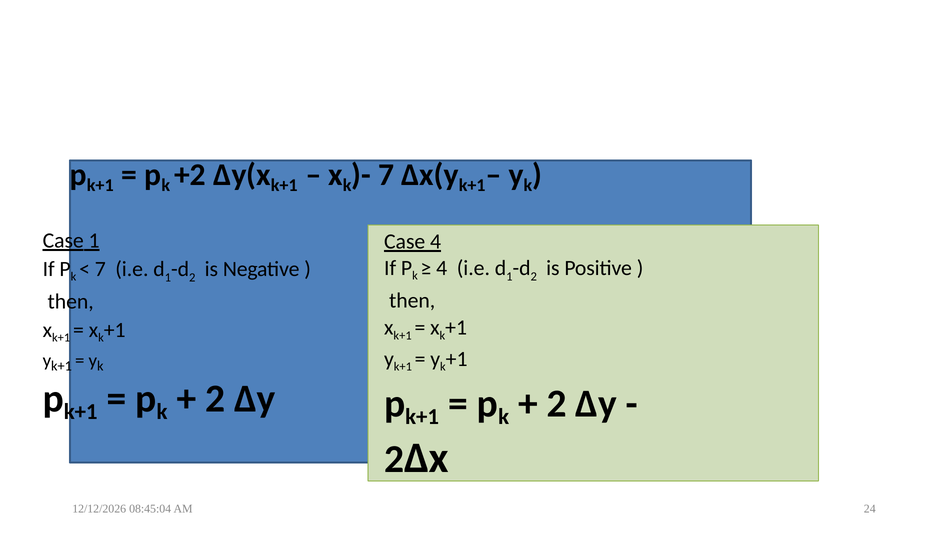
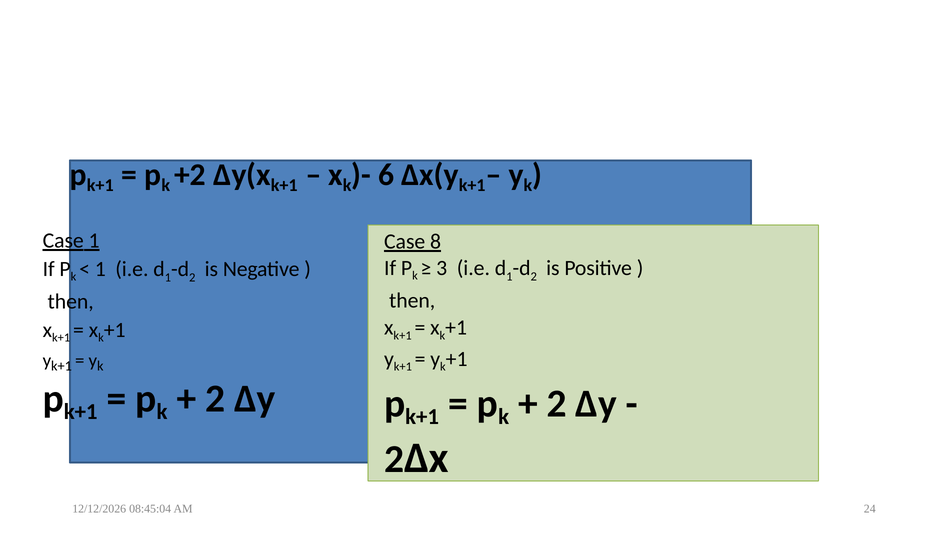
7: 7 -> 6 (386, 175)
Case 4: 4 -> 8 (436, 242)
4: 4 -> 3 (442, 268)
7: 7 -> 1 (100, 269)
